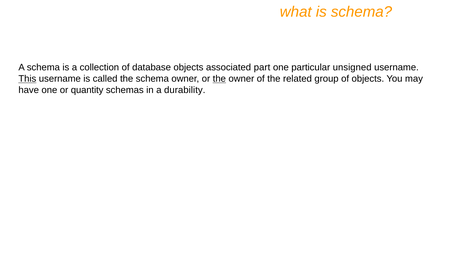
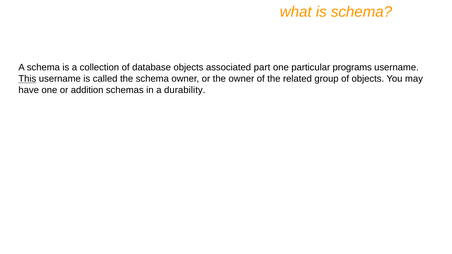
unsigned: unsigned -> programs (352, 68)
the underline: present -> none (219, 79)
quantity: quantity -> addition (87, 90)
